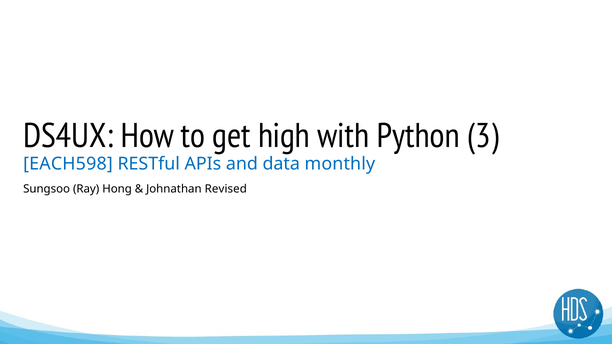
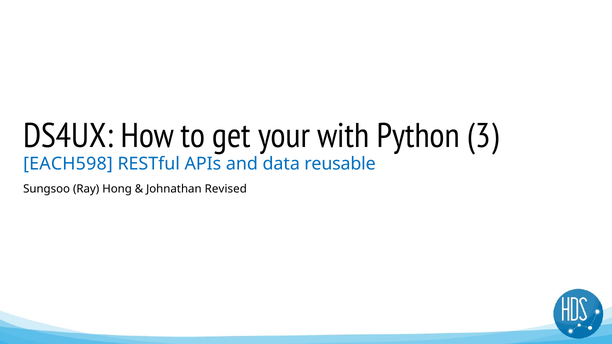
high: high -> your (284, 136)
monthly: monthly -> reusable (340, 164)
